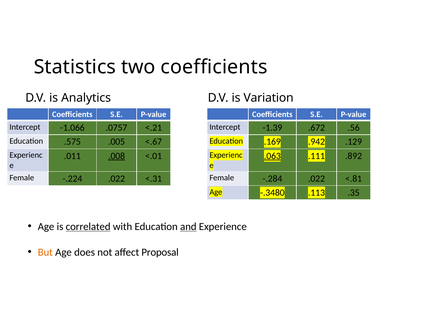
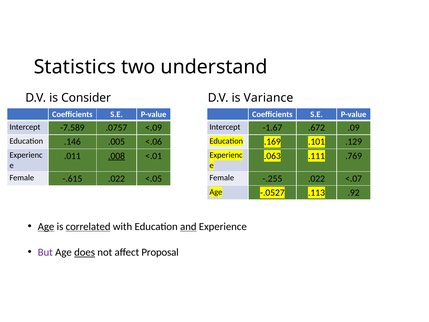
two coefficients: coefficients -> understand (214, 67)
Analytics: Analytics -> Consider (86, 98)
Variation: Variation -> Variance (268, 98)
-1.066: -1.066 -> -7.589 (72, 128)
<.21: <.21 -> <.09 (154, 128)
-1.39: -1.39 -> -1.67 (272, 128)
.56: .56 -> .09 (354, 128)
.575: .575 -> .146 (72, 142)
<.67: <.67 -> <.06 (154, 142)
.942: .942 -> .101 (317, 142)
.063 underline: present -> none (272, 156)
.892: .892 -> .769 (354, 156)
-.224: -.224 -> -.615 (72, 179)
<.31: <.31 -> <.05 (154, 179)
-.284: -.284 -> -.255 (272, 179)
<.81: <.81 -> <.07 (354, 179)
-.3480: -.3480 -> -.0527 (272, 193)
.35: .35 -> .92 (354, 193)
Age underline: none -> present (46, 226)
But colour: orange -> purple (45, 252)
does underline: none -> present (85, 252)
